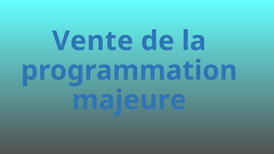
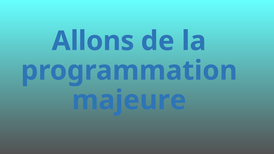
Vente: Vente -> Allons (93, 41)
